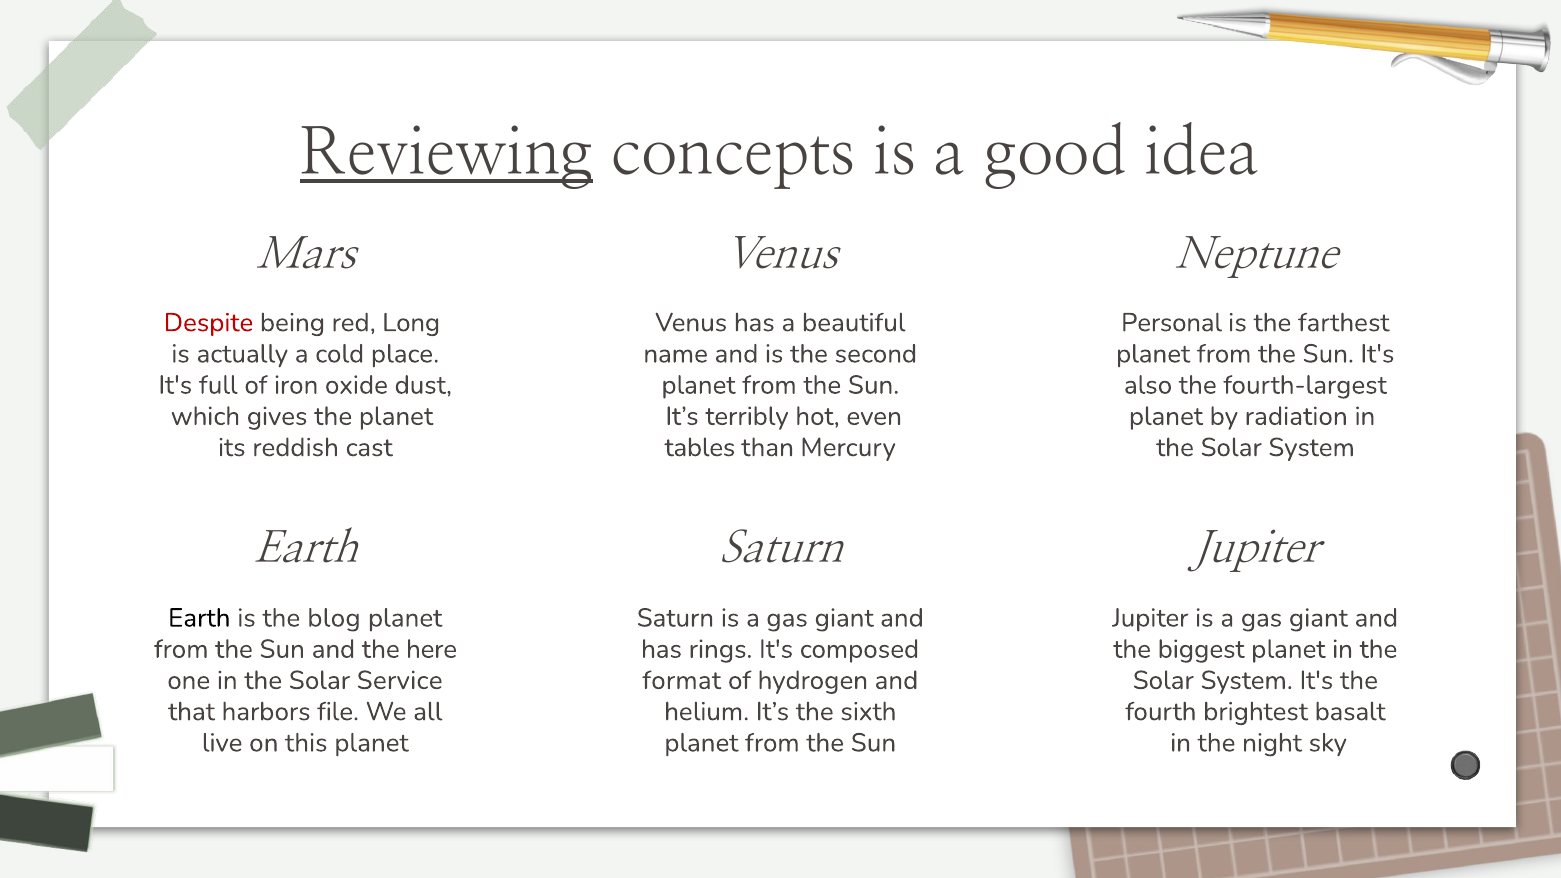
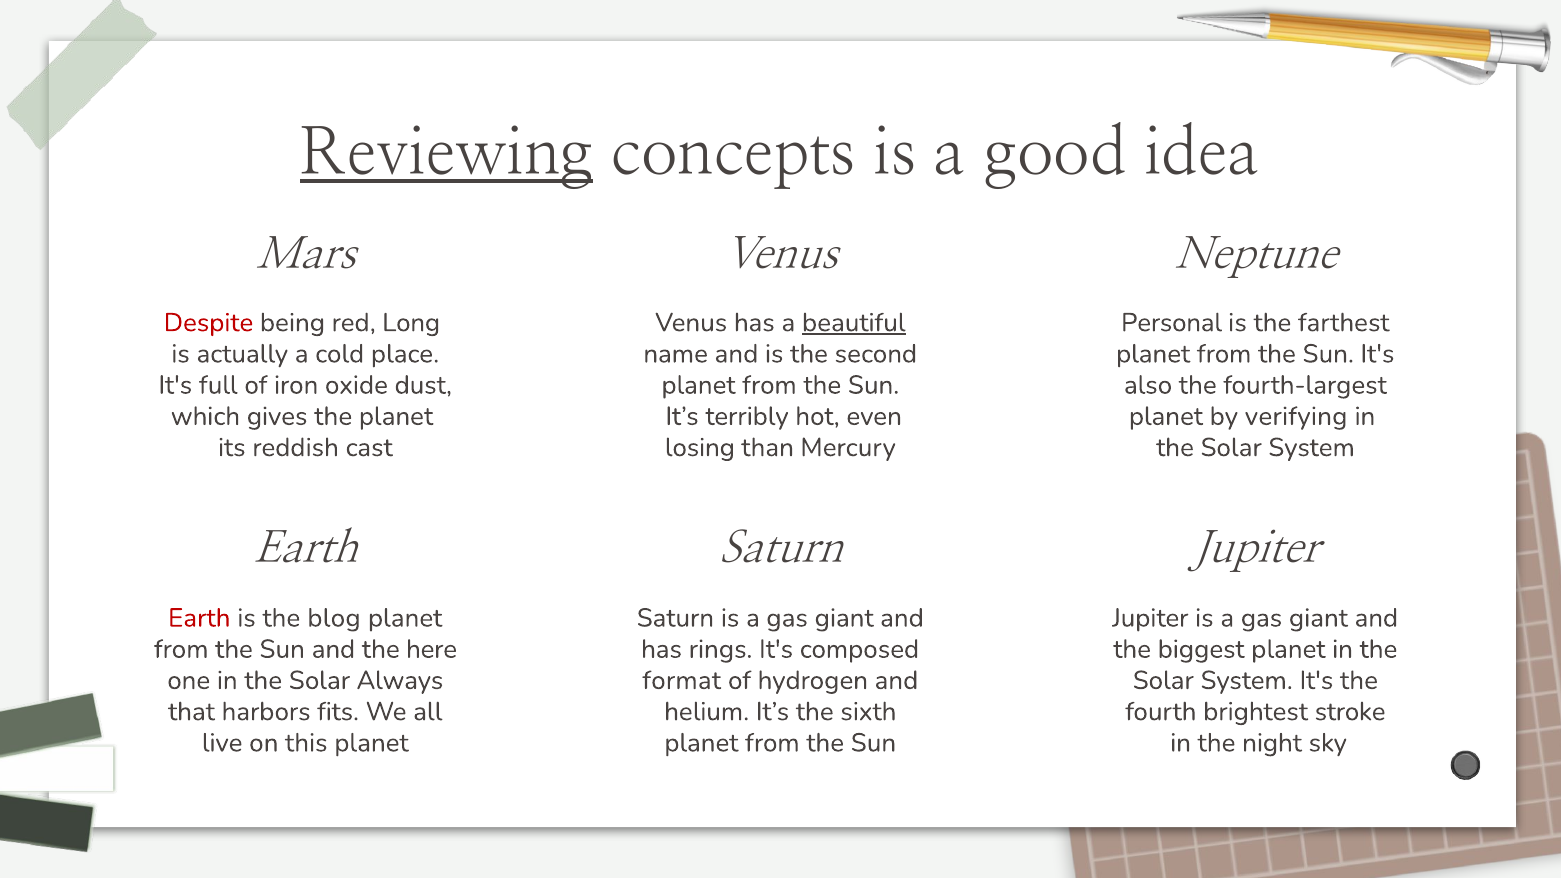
beautiful underline: none -> present (854, 323)
radiation: radiation -> verifying (1296, 416)
tables: tables -> losing (700, 448)
Earth colour: black -> red (199, 618)
Service: Service -> Always (400, 680)
file: file -> fits (338, 712)
basalt: basalt -> stroke (1350, 712)
